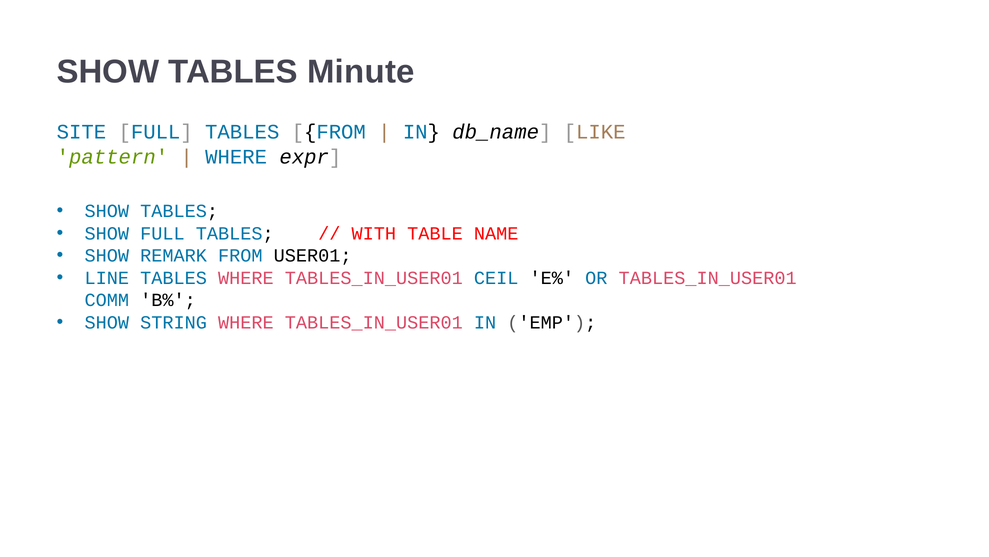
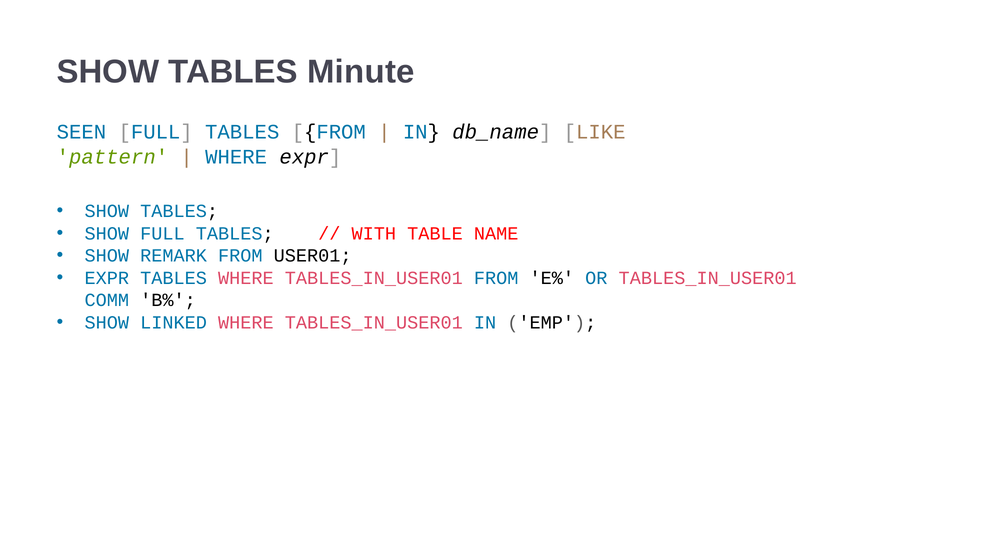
SITE: SITE -> SEEN (81, 132)
LINE: LINE -> EXPR (107, 278)
TABLES_IN_USER01 CEIL: CEIL -> FROM (496, 278)
STRING: STRING -> LINKED (174, 322)
